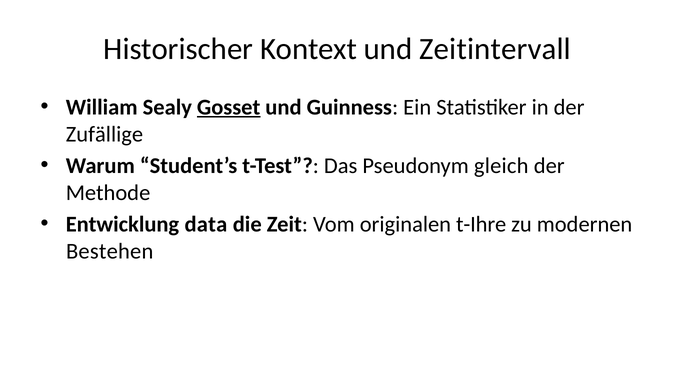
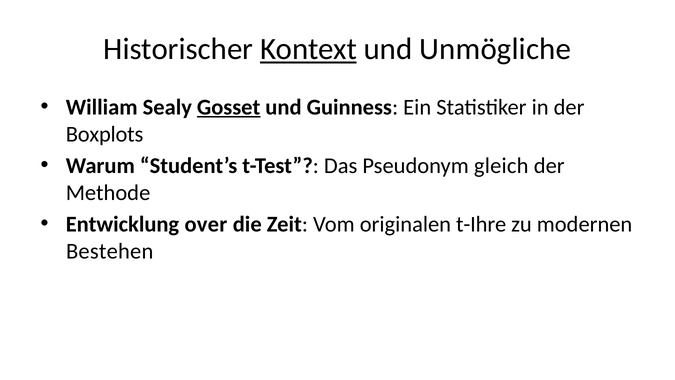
Kontext underline: none -> present (309, 49)
Zeitintervall: Zeitintervall -> Unmögliche (495, 49)
Zufällige: Zufällige -> Boxplots (105, 134)
data: data -> over (206, 224)
